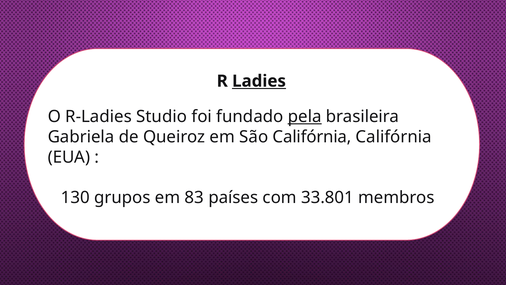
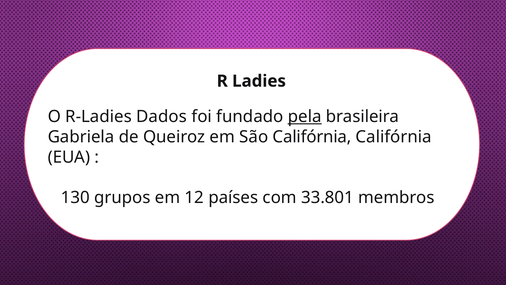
Ladies underline: present -> none (259, 81)
Studio: Studio -> Dados (162, 116)
83: 83 -> 12 (194, 197)
